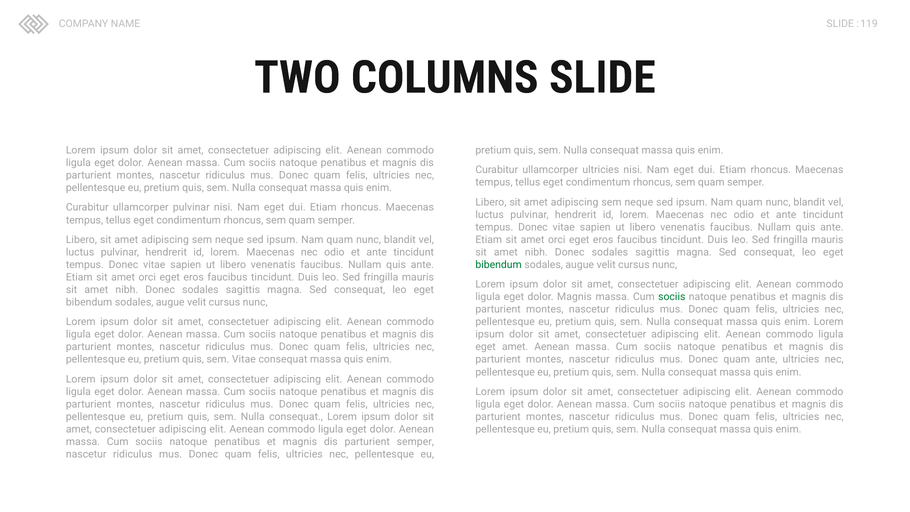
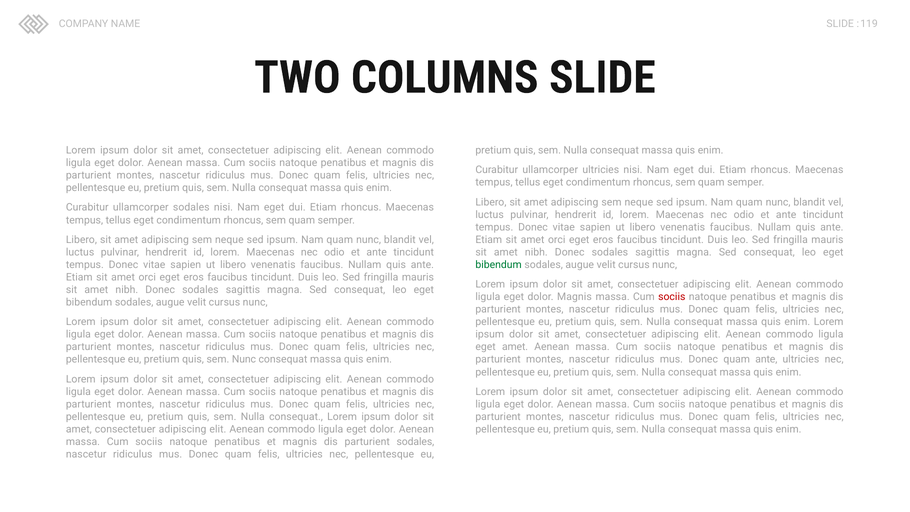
ullamcorper pulvinar: pulvinar -> sodales (191, 207)
sociis colour: green -> red (672, 297)
sem Vitae: Vitae -> Nunc (244, 359)
parturient semper: semper -> sodales (415, 442)
